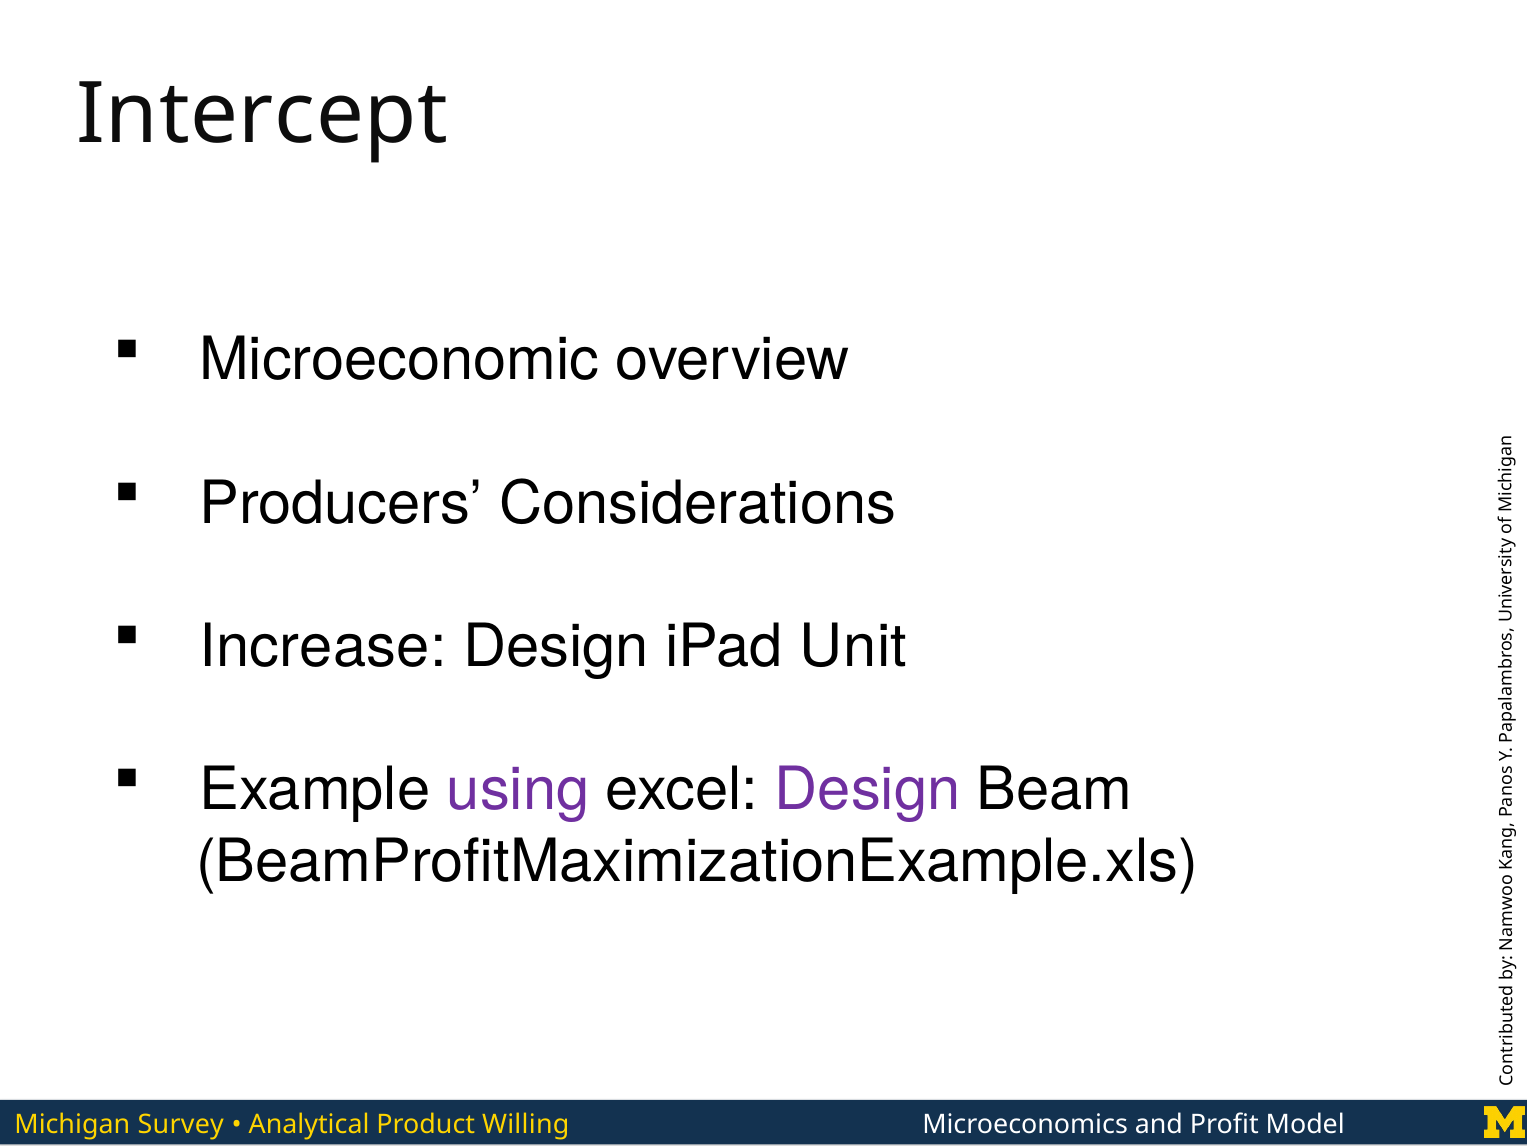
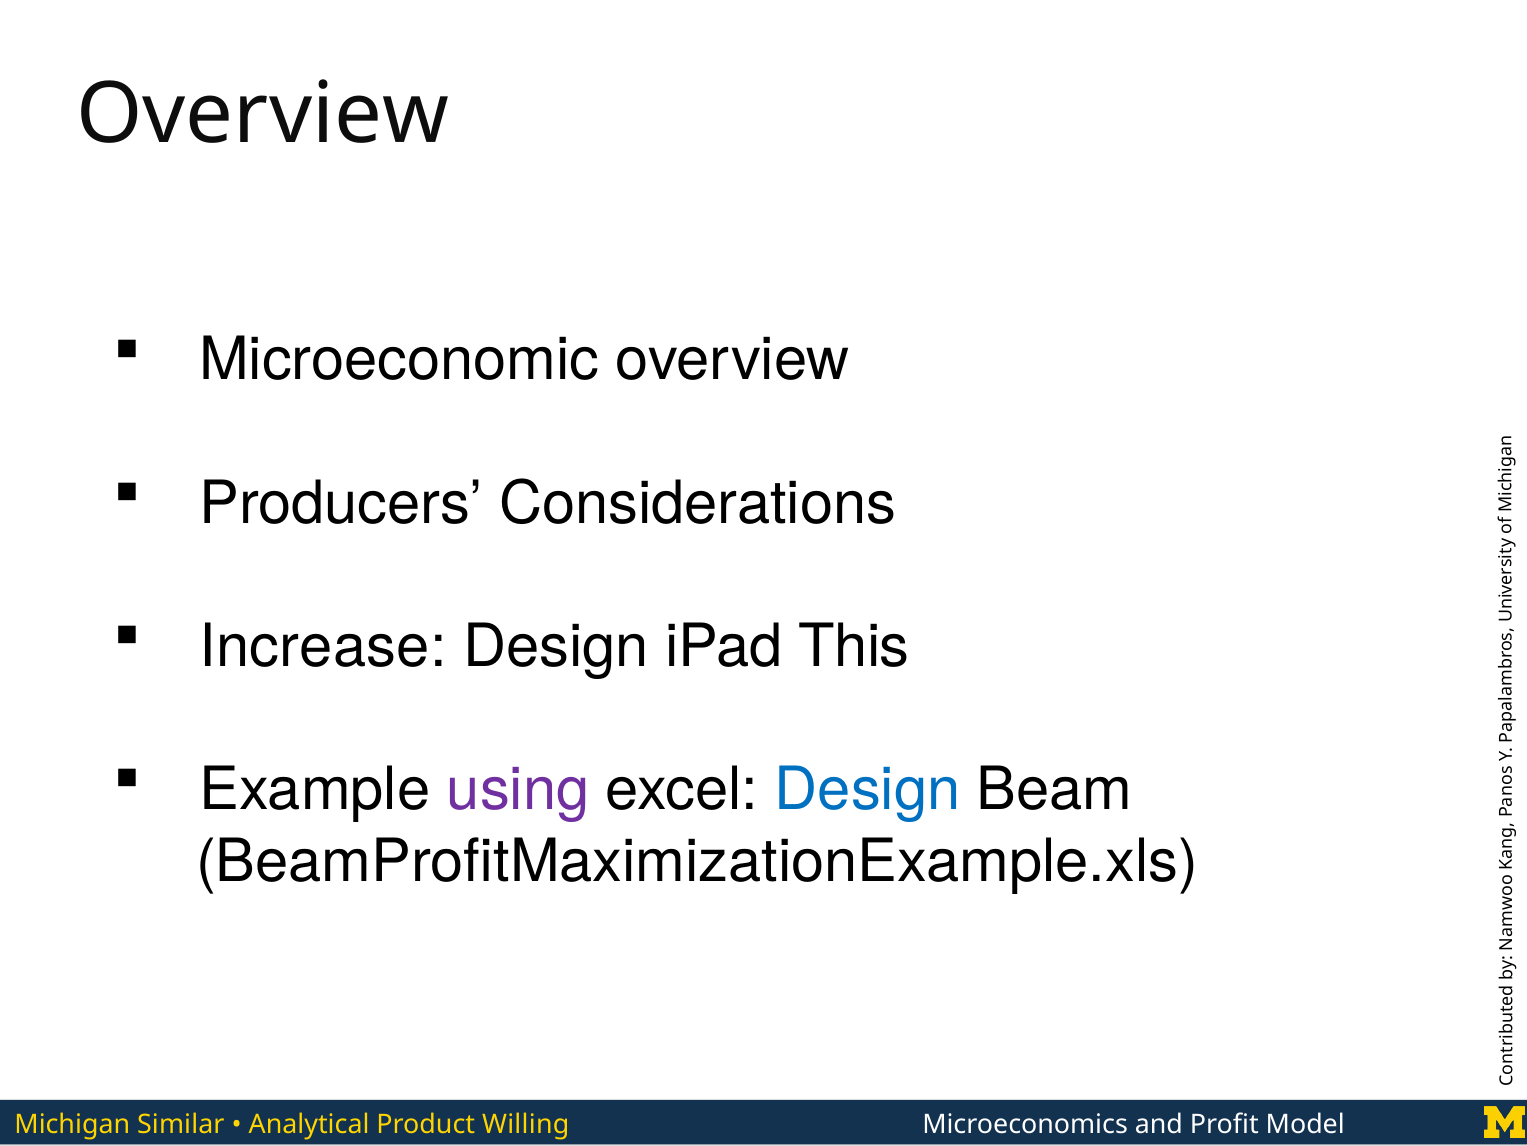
Intercept: Intercept -> Overview (263, 114)
Unit: Unit -> This (854, 646)
Design colour: purple -> blue (868, 789)
Survey: Survey -> Similar (181, 1124)
